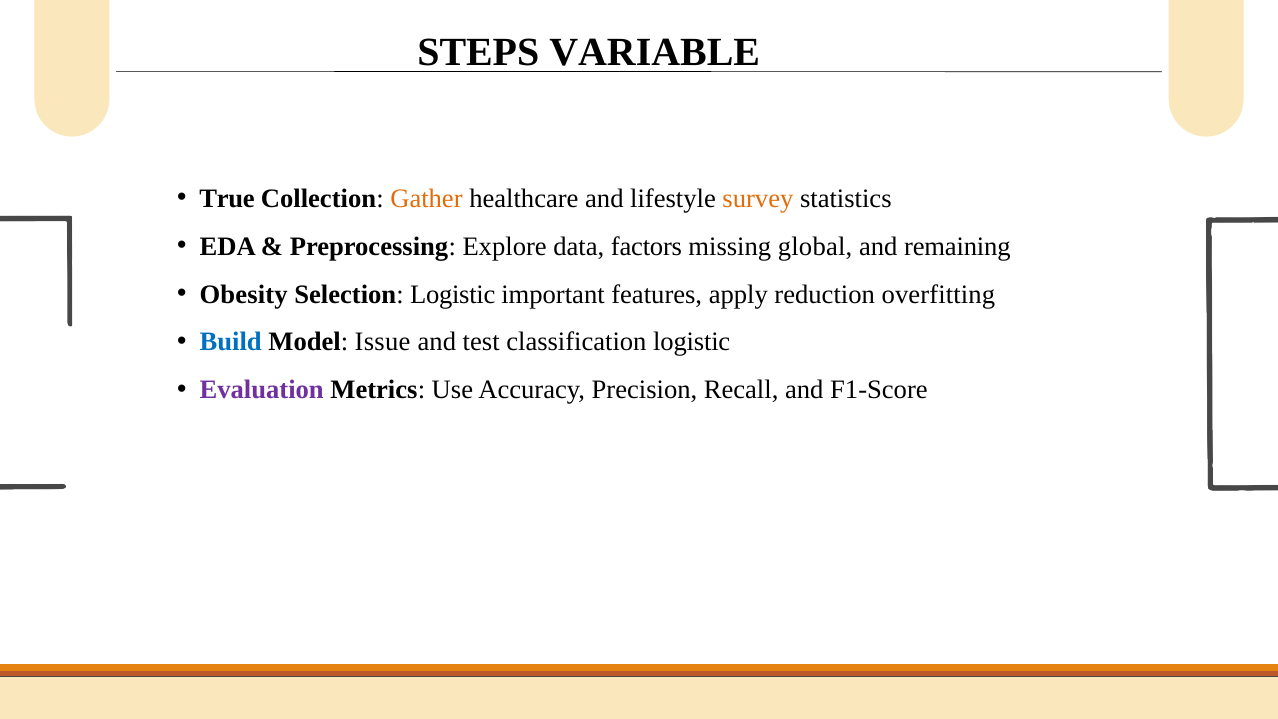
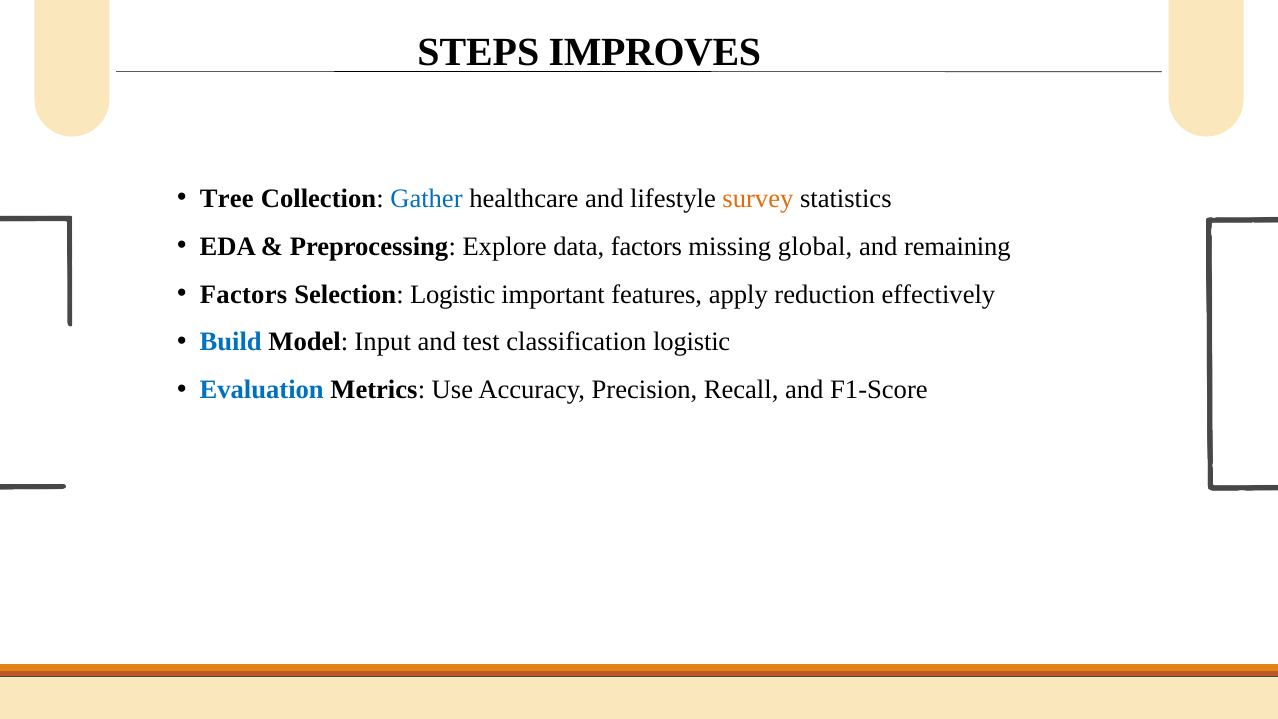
VARIABLE: VARIABLE -> IMPROVES (655, 52)
True: True -> Tree (227, 198)
Gather colour: orange -> blue (426, 198)
Obesity: Obesity -> Factors (244, 294)
overfitting: overfitting -> effectively (938, 294)
Issue: Issue -> Input (383, 342)
Evaluation colour: purple -> blue (262, 390)
